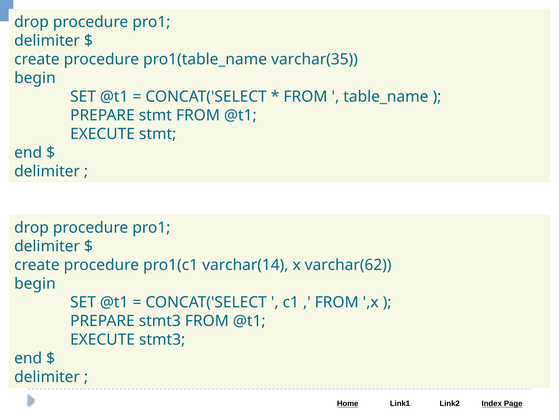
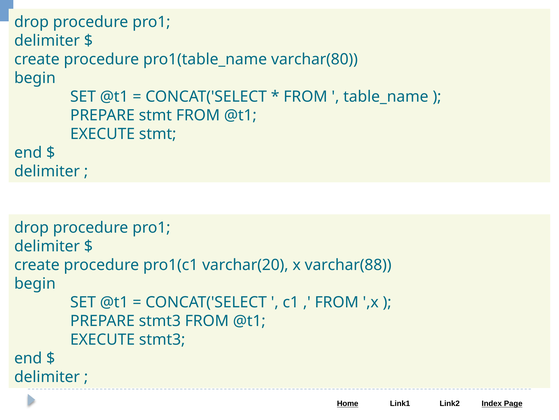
varchar(35: varchar(35 -> varchar(80 (314, 59)
varchar(14: varchar(14 -> varchar(20 (245, 264)
varchar(62: varchar(62 -> varchar(88 (348, 264)
